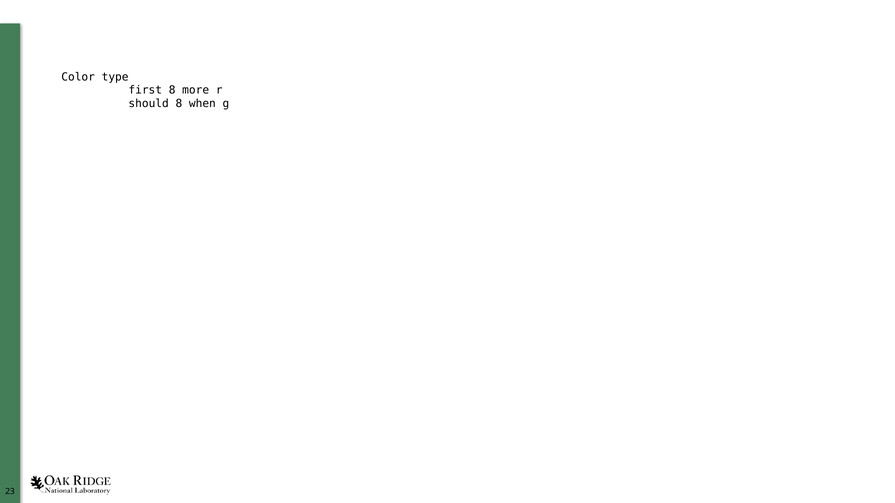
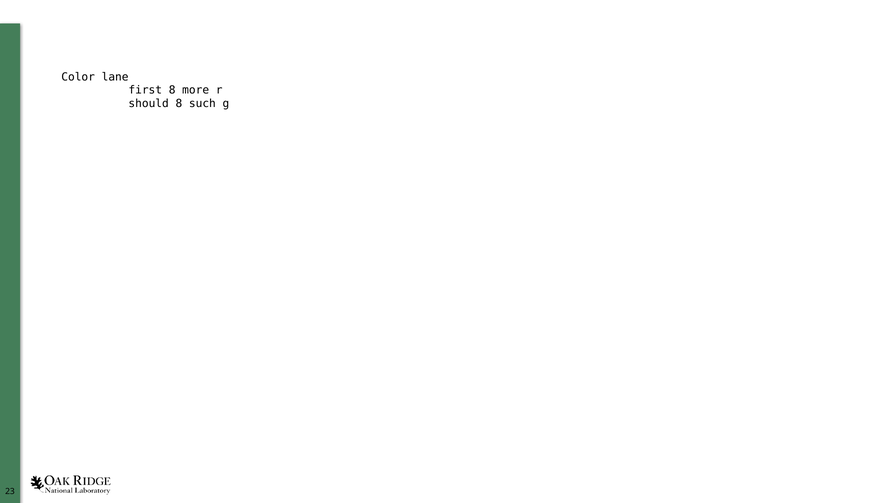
type: type -> lane (115, 77)
when: when -> such (202, 104)
